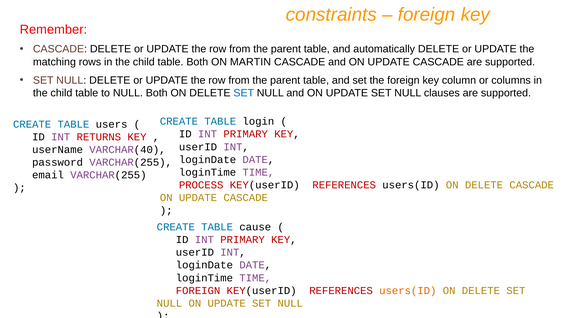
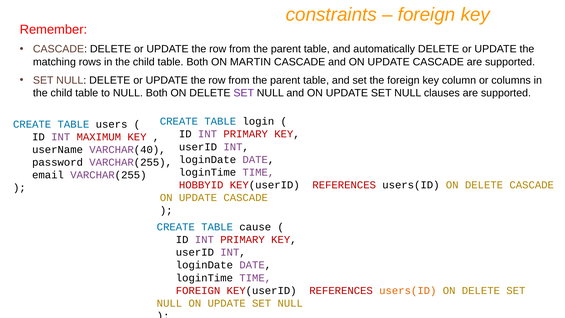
SET colour: blue -> purple (244, 93)
RETURNS: RETURNS -> MAXIMUM (99, 137)
PROCESS: PROCESS -> HOBBYID (201, 185)
